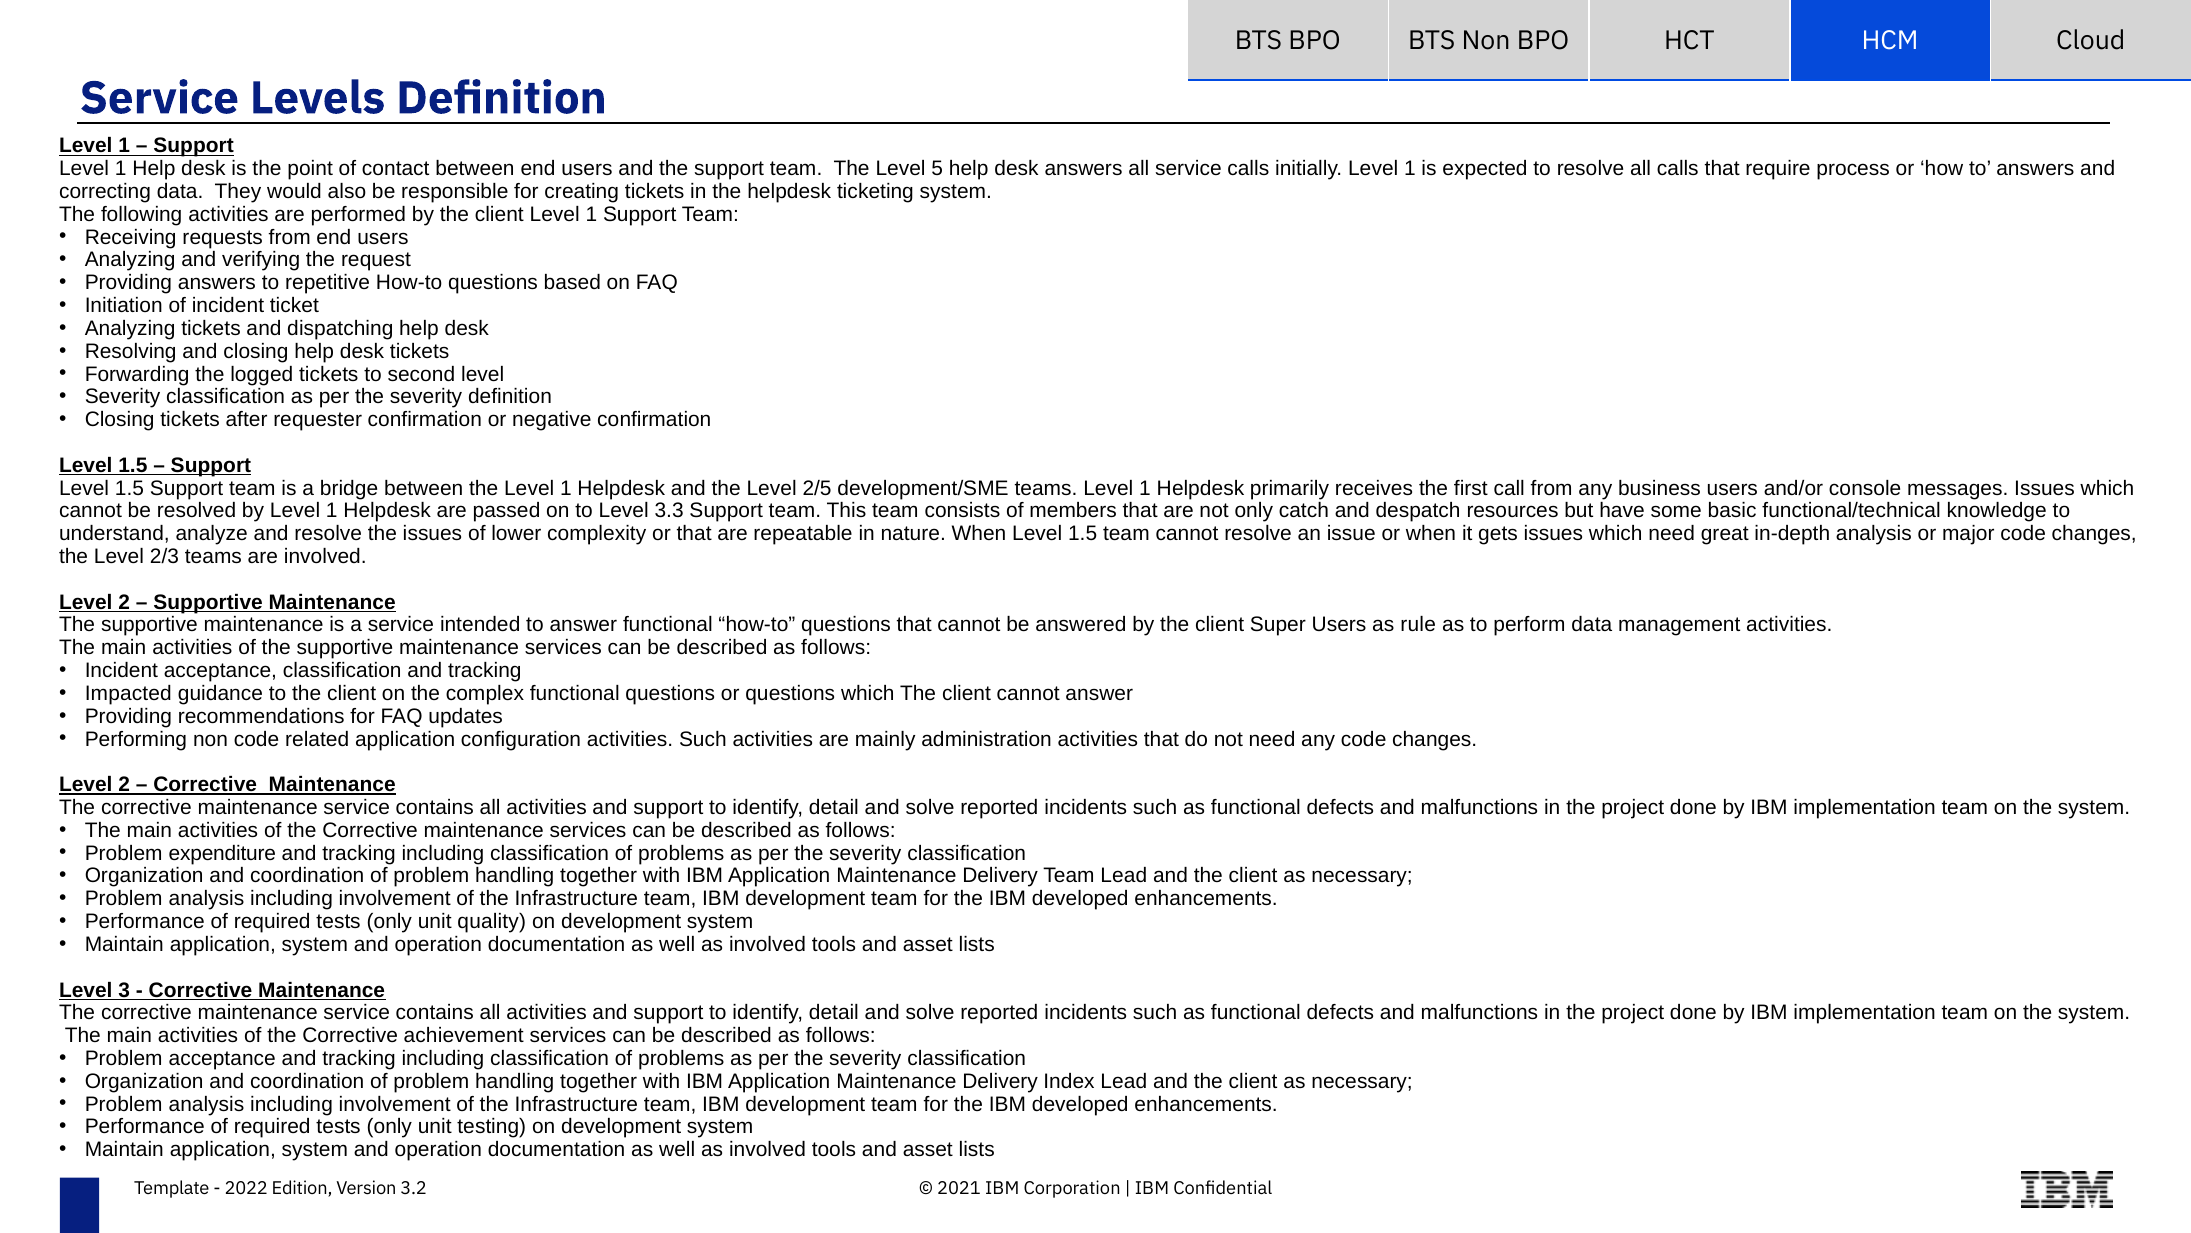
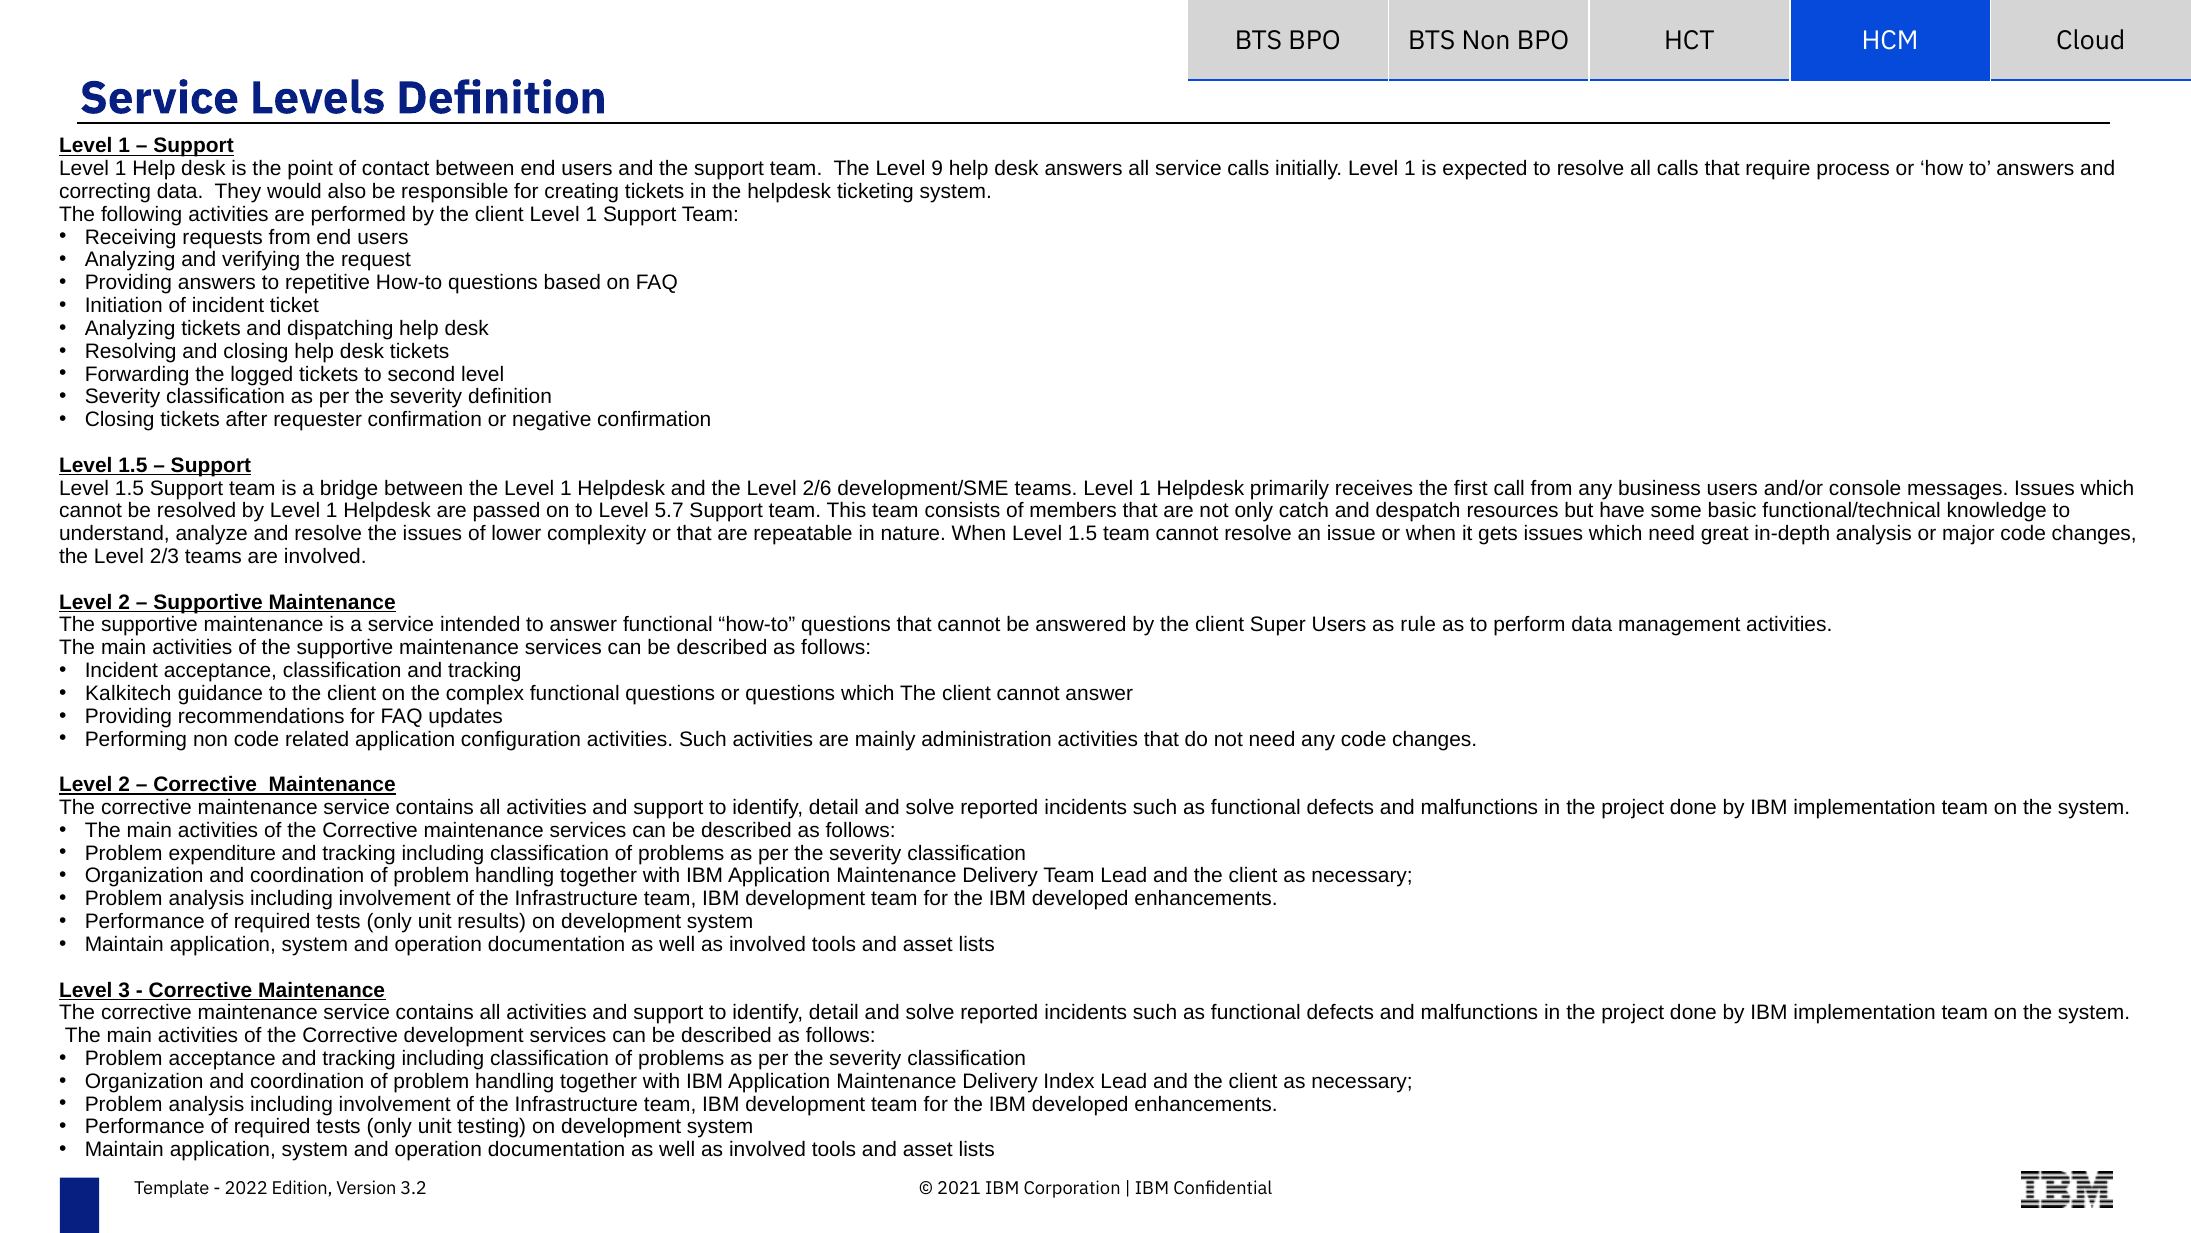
5: 5 -> 9 (937, 169)
2/5: 2/5 -> 2/6 (817, 488)
3.3: 3.3 -> 5.7 (669, 511)
Impacted: Impacted -> Kalkitech (128, 693)
quality: quality -> results (492, 921)
Corrective achievement: achievement -> development (464, 1035)
